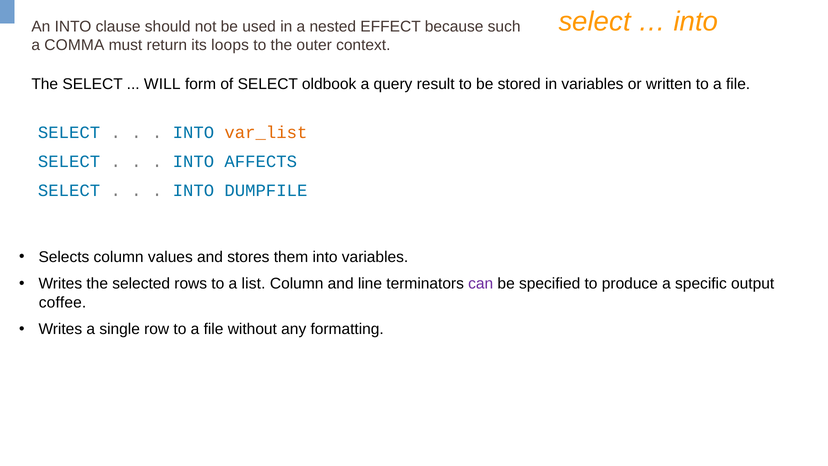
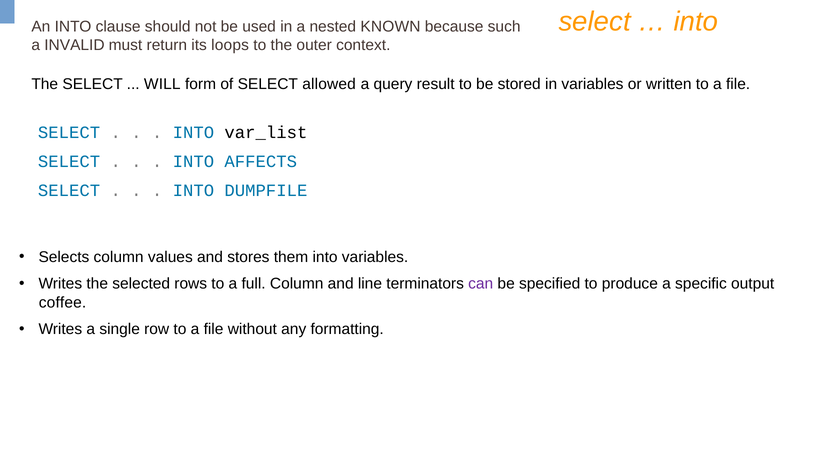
EFFECT: EFFECT -> KNOWN (390, 26)
COMMA: COMMA -> INVALID (74, 45)
oldbook: oldbook -> allowed (329, 84)
var_list colour: orange -> black (266, 132)
list: list -> full (254, 284)
